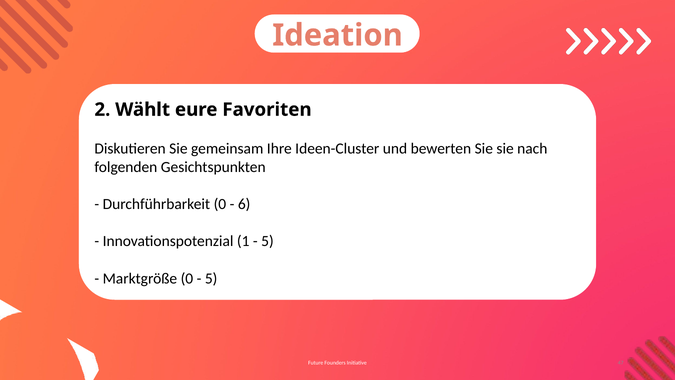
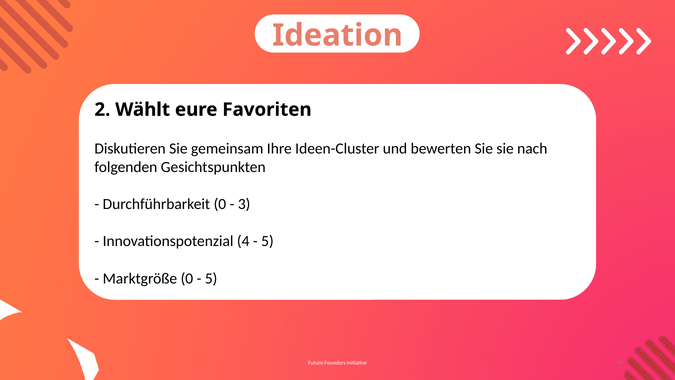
6: 6 -> 3 (244, 204)
1: 1 -> 4 (243, 241)
